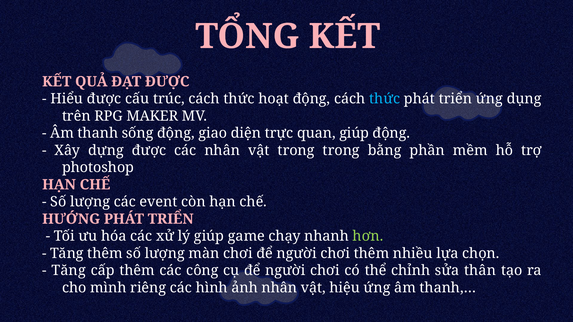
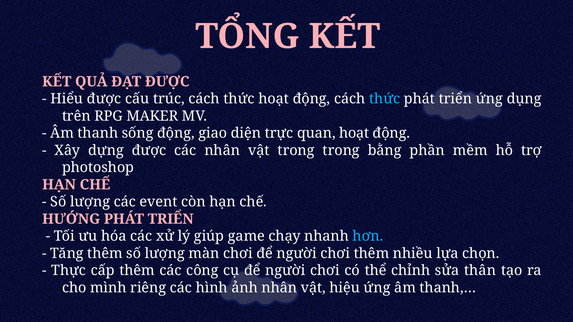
quan giúp: giúp -> hoạt (354, 133)
hơn colour: light green -> light blue (368, 236)
Tăng: Tăng -> Thực (69, 271)
